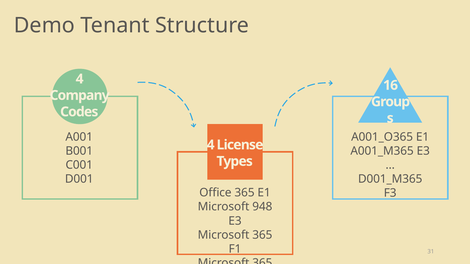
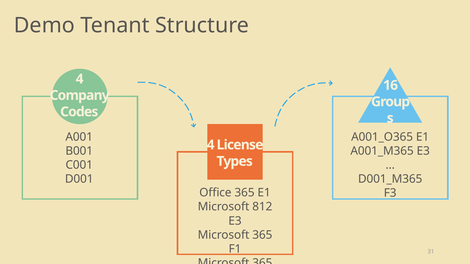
948: 948 -> 812 (262, 207)
